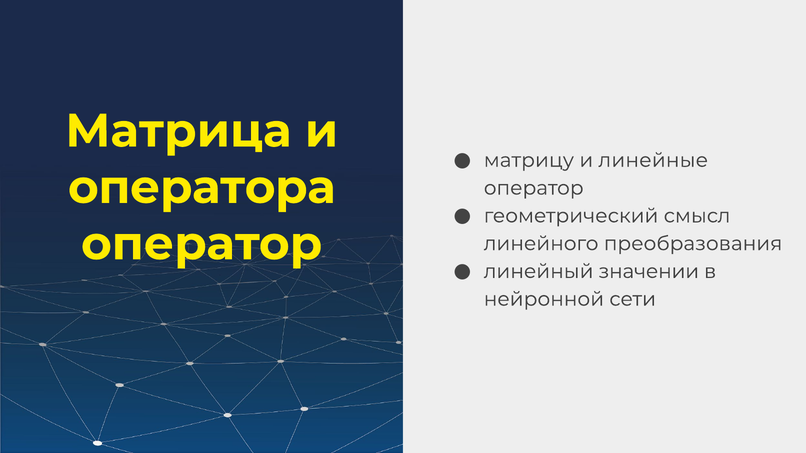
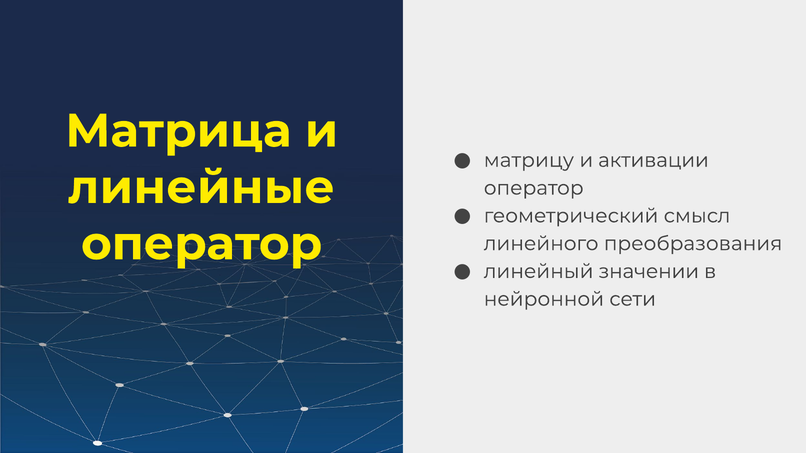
линейные: линейные -> активации (653, 160)
оператора: оператора -> линейные (201, 188)
